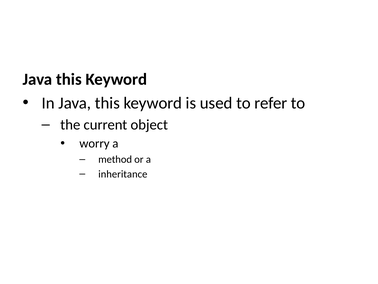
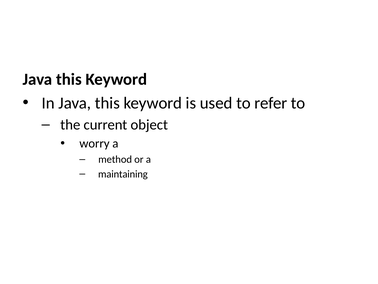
inheritance: inheritance -> maintaining (123, 174)
